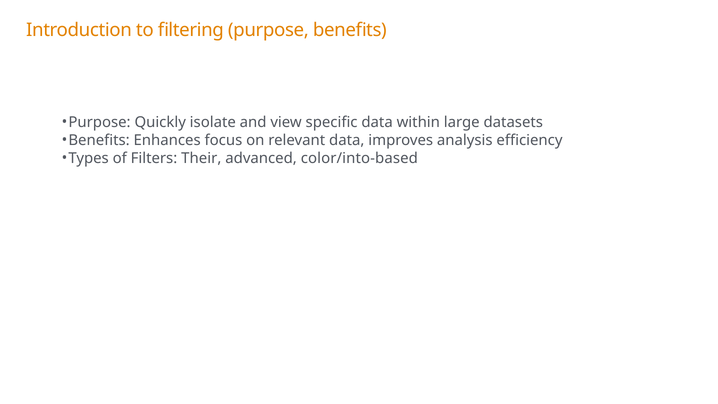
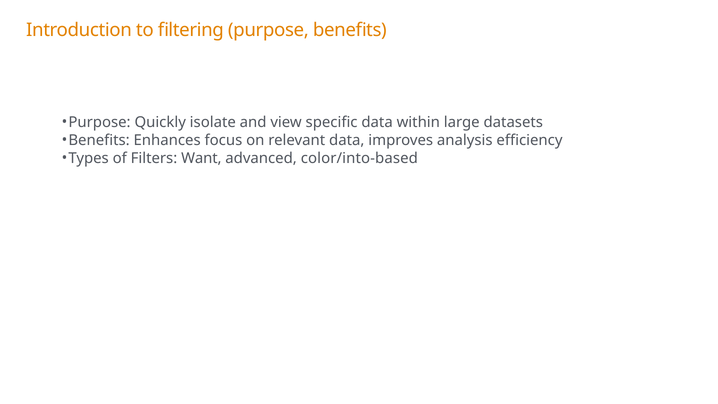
Their: Their -> Want (201, 158)
